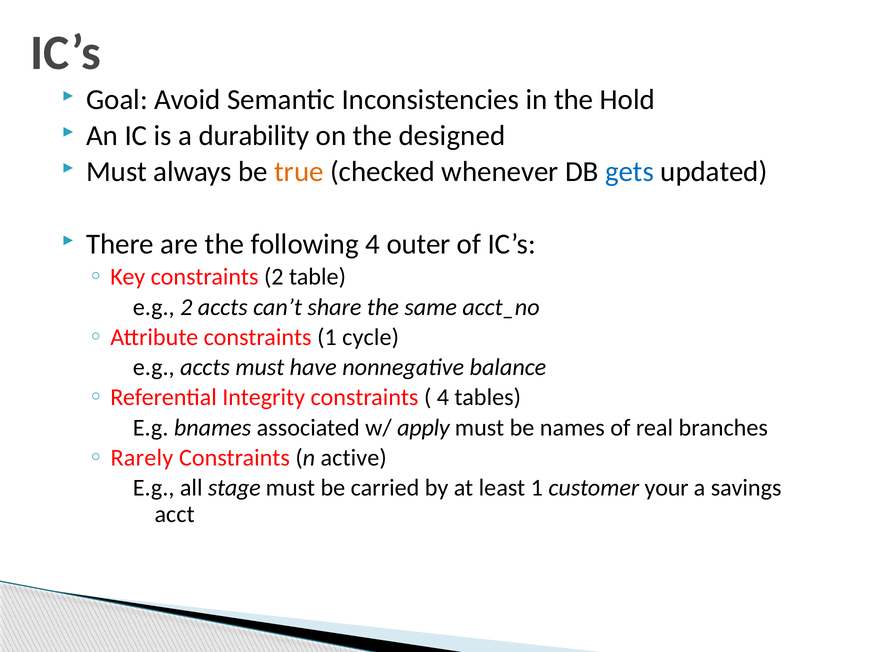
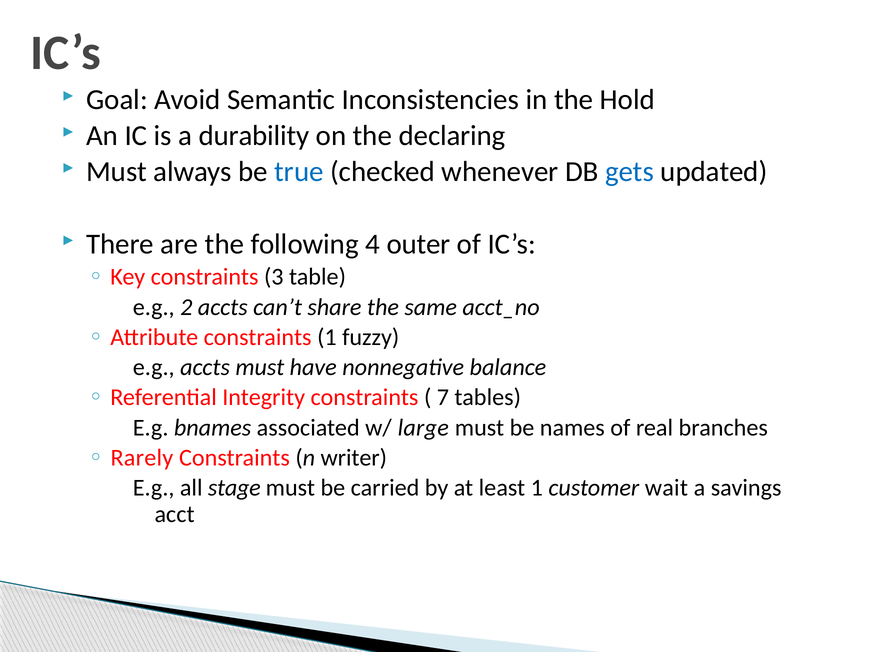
designed: designed -> declaring (452, 136)
true colour: orange -> blue (299, 172)
constraints 2: 2 -> 3 (274, 277)
cycle: cycle -> fuzzy (371, 337)
4: 4 -> 7 (443, 397)
apply: apply -> large (423, 427)
active: active -> writer (354, 457)
your: your -> wait (666, 488)
